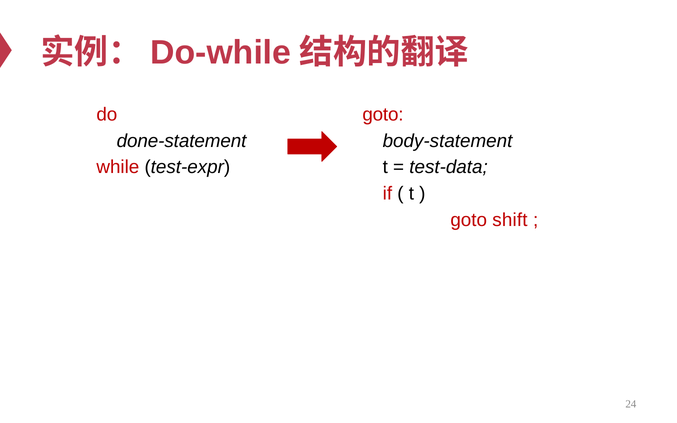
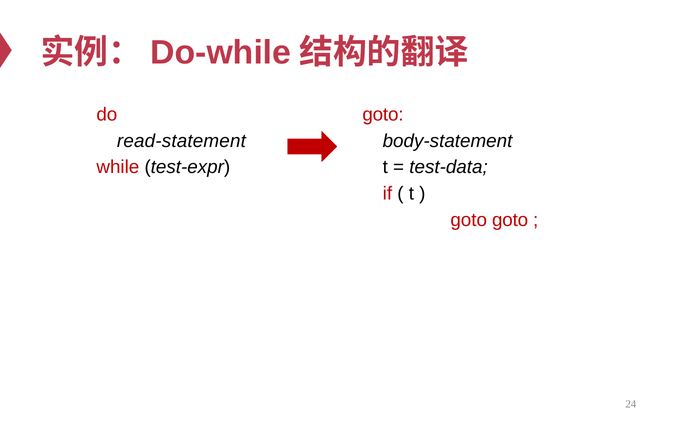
done-statement: done-statement -> read-statement (181, 141)
goto shift: shift -> goto (510, 220)
